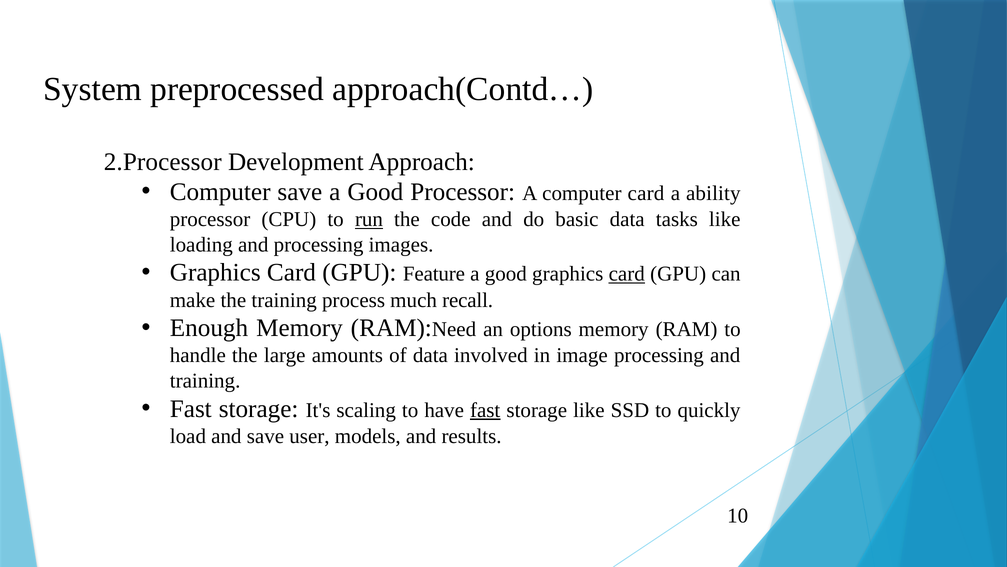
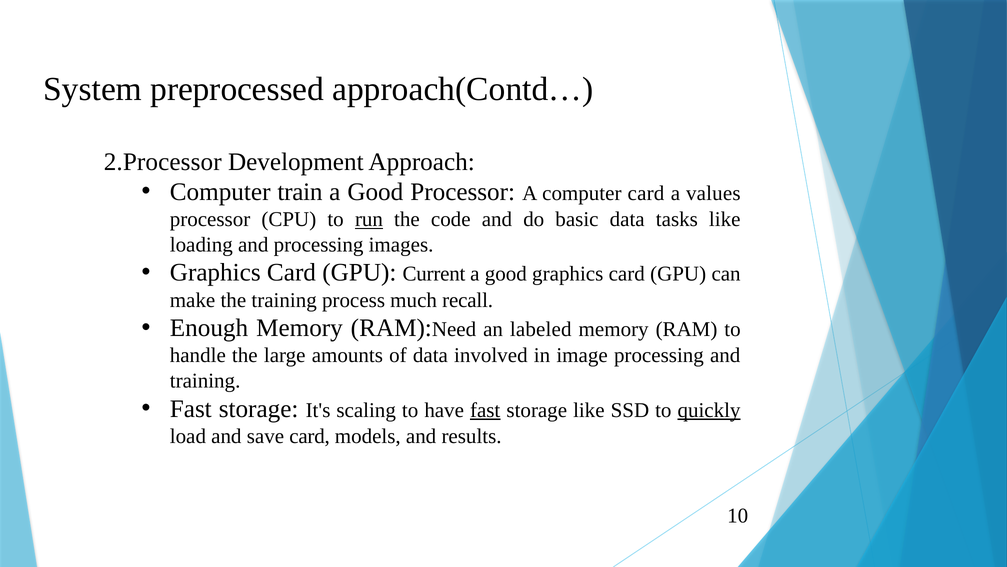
Computer save: save -> train (300, 192)
ability: ability -> values (713, 193)
Feature: Feature -> Current (434, 274)
card underline: present -> none (627, 274)
options: options -> labeled (541, 329)
quickly underline: none -> present (709, 410)
save user: user -> card (310, 436)
